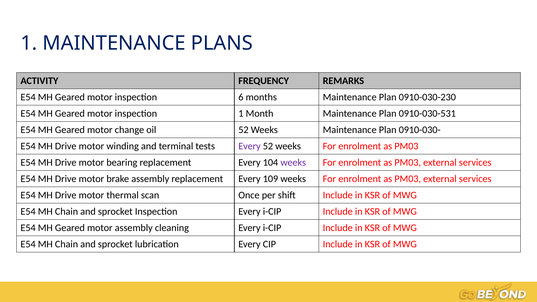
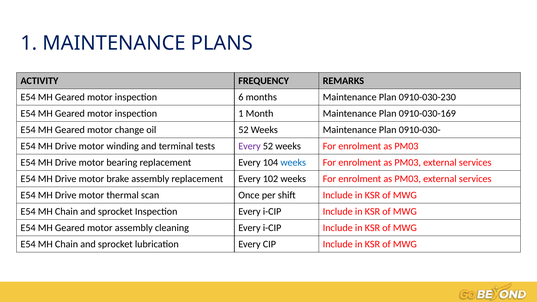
0910-030-531: 0910-030-531 -> 0910-030-169 (427, 113)
weeks colour: purple -> blue (293, 162)
109: 109 -> 102 (271, 179)
